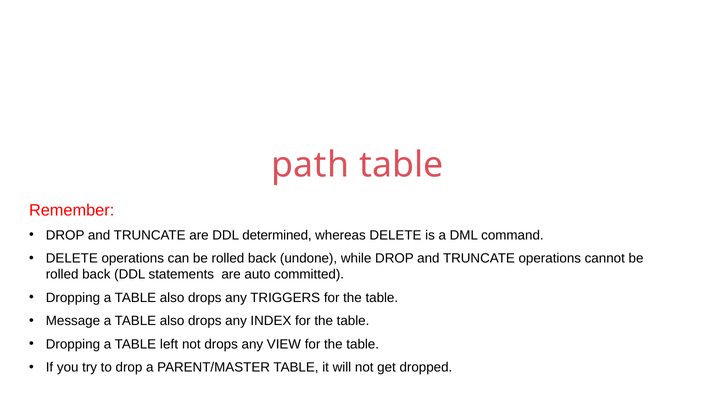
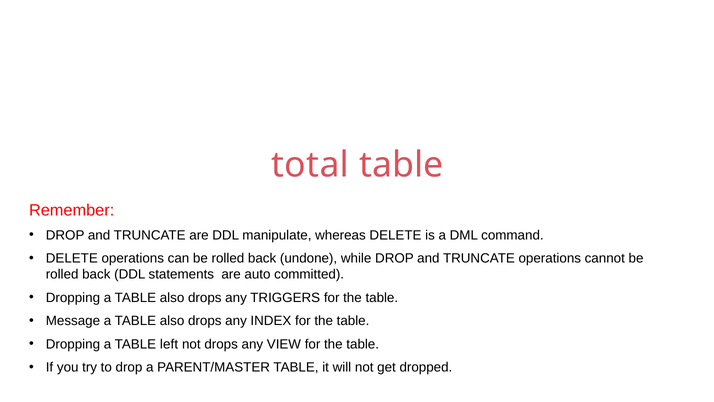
path: path -> total (310, 165)
determined: determined -> manipulate (277, 235)
